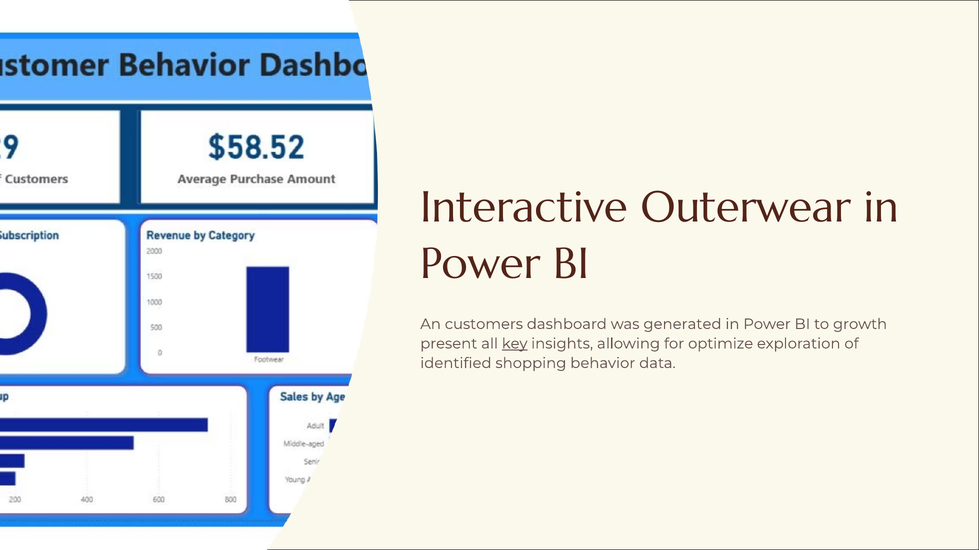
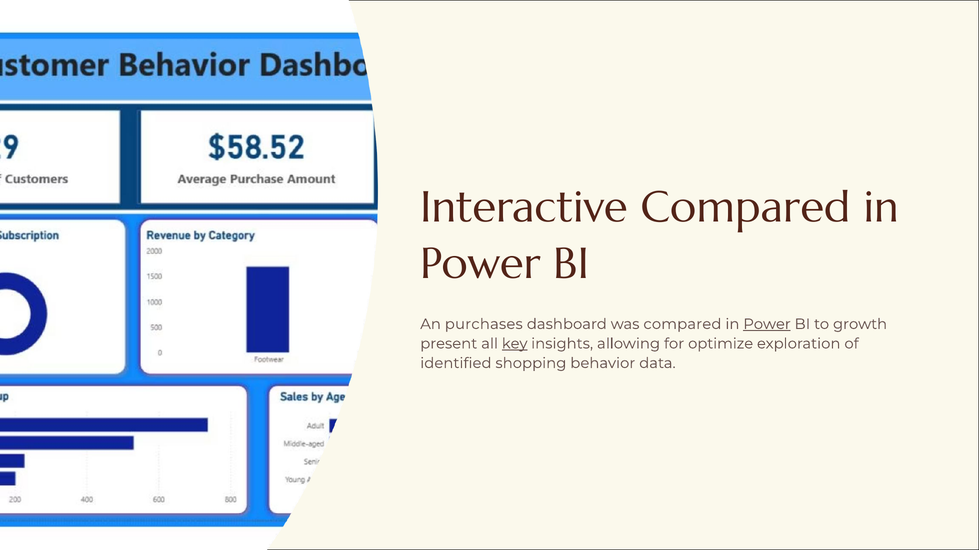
Interactive Outerwear: Outerwear -> Compared (746, 208)
customers: customers -> purchases (484, 324)
was generated: generated -> compared (682, 324)
Power underline: none -> present (767, 324)
